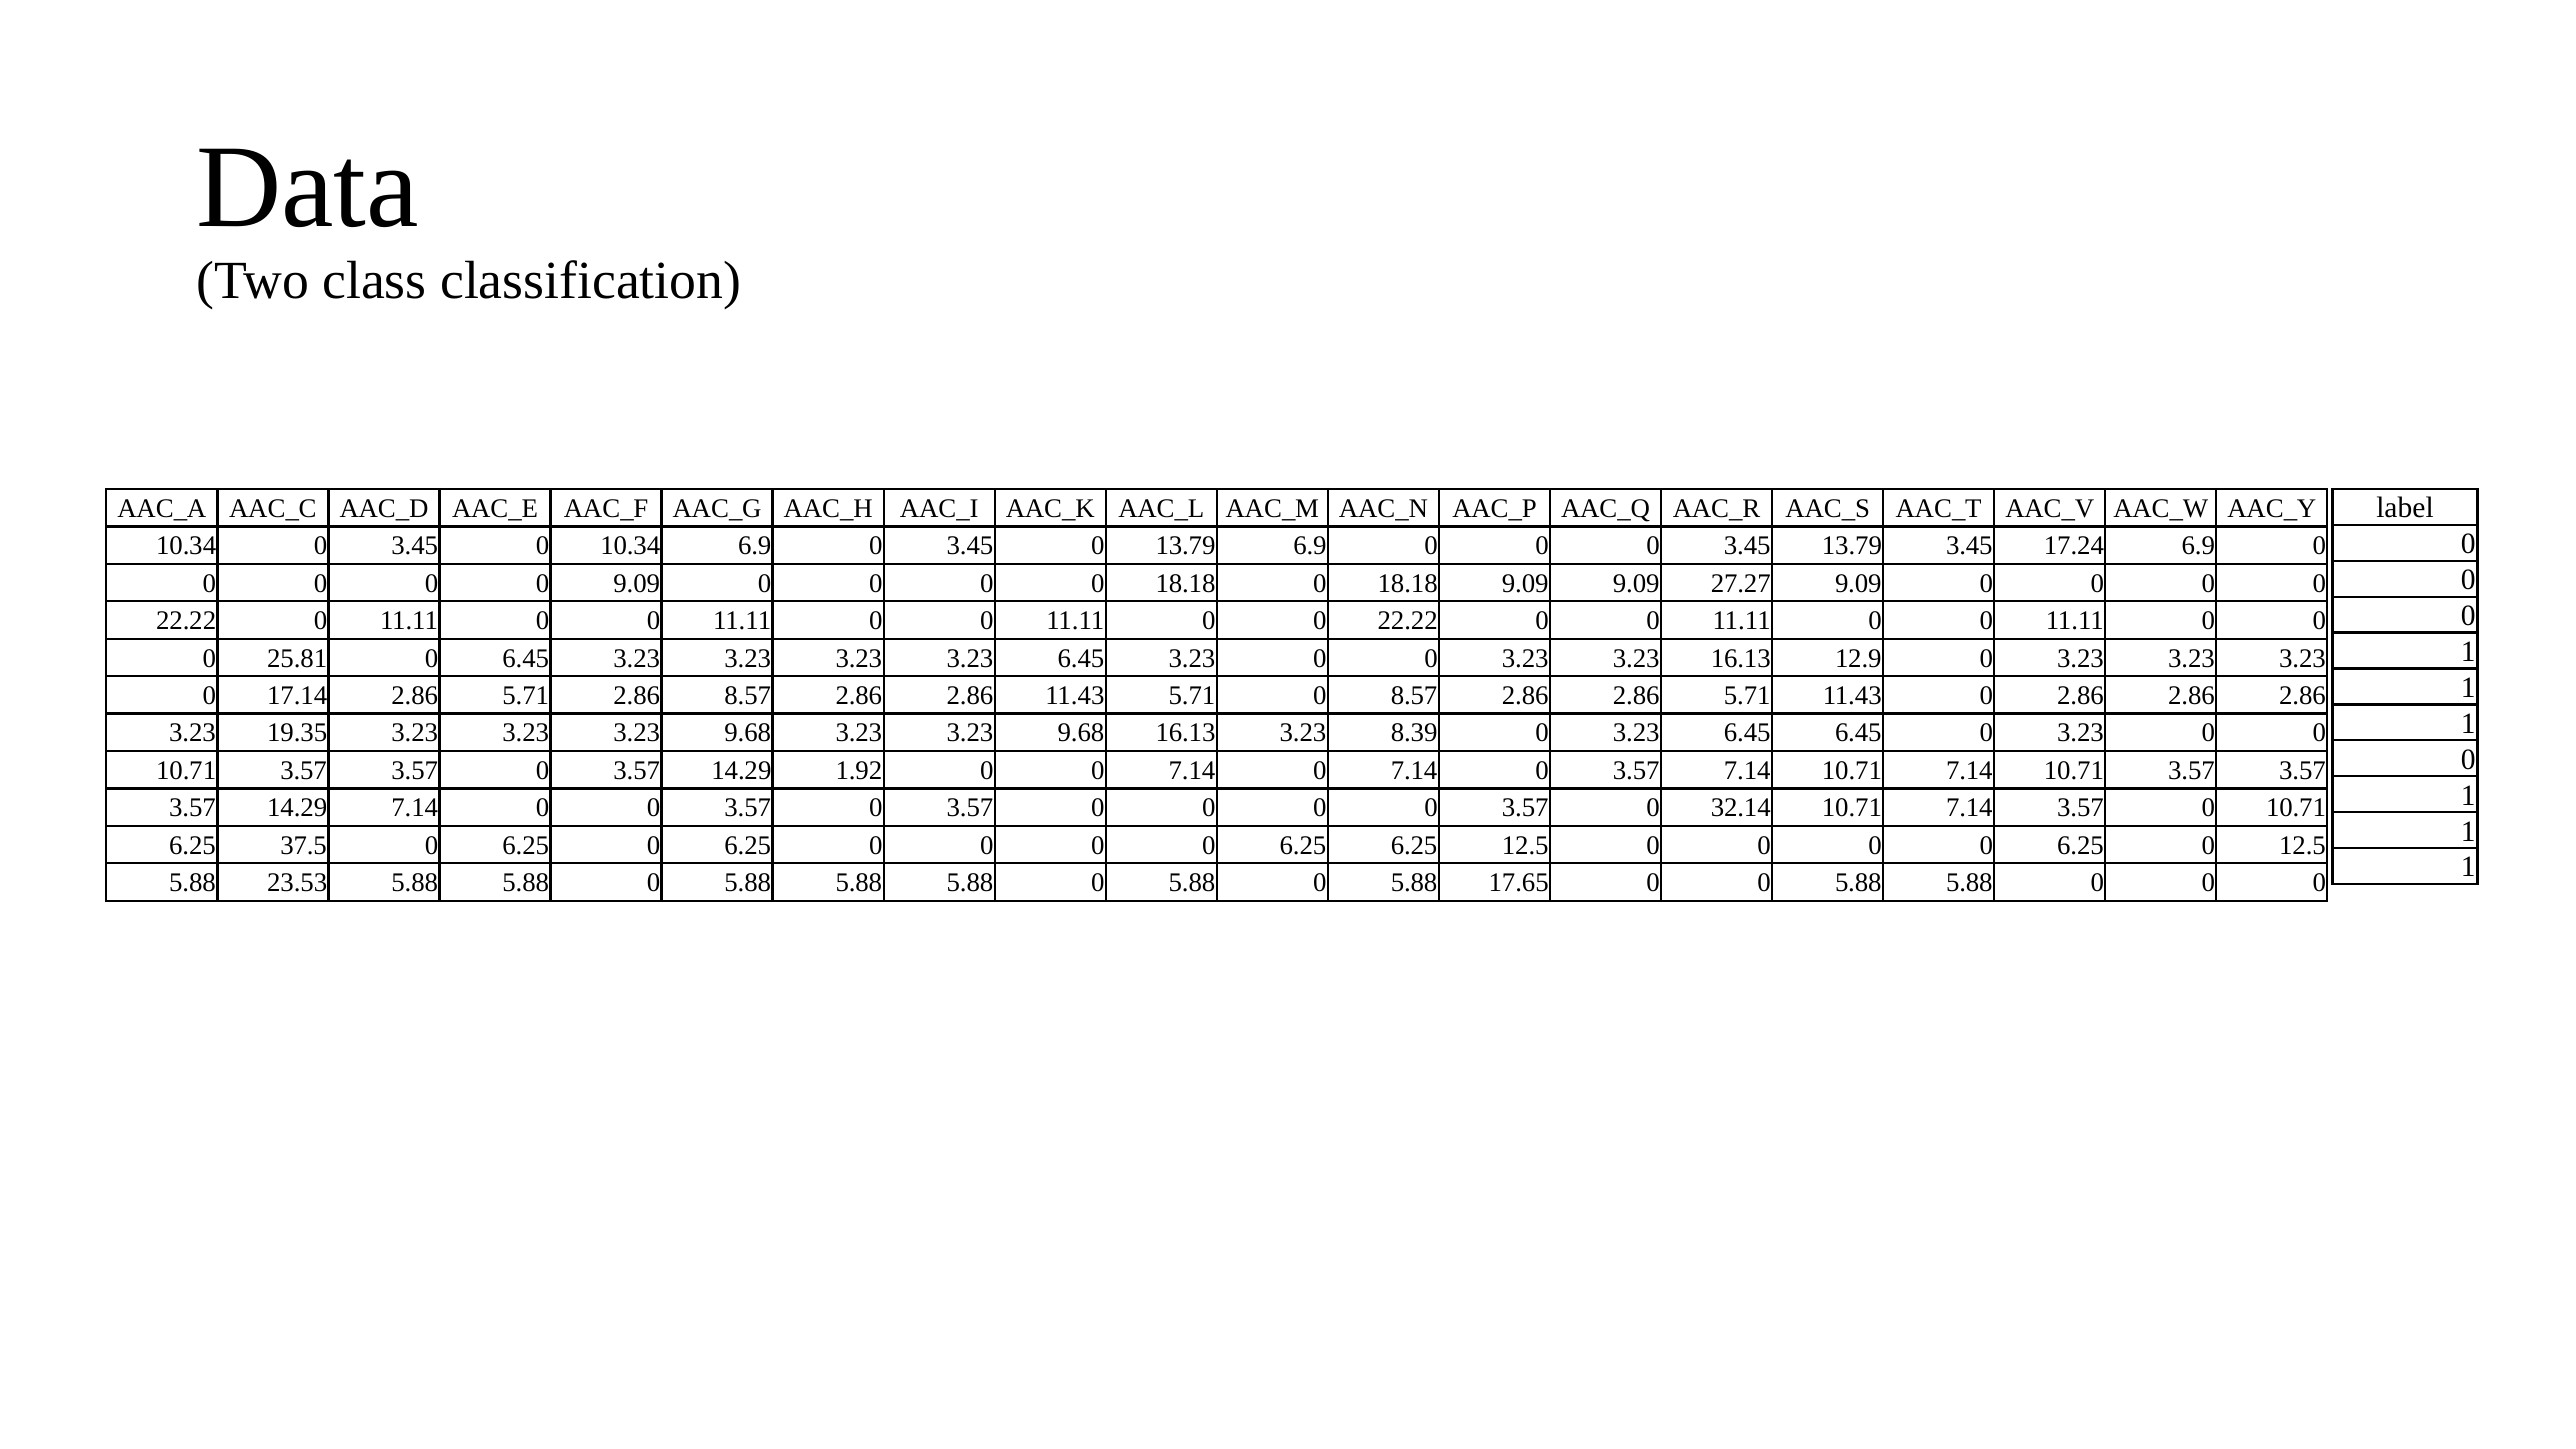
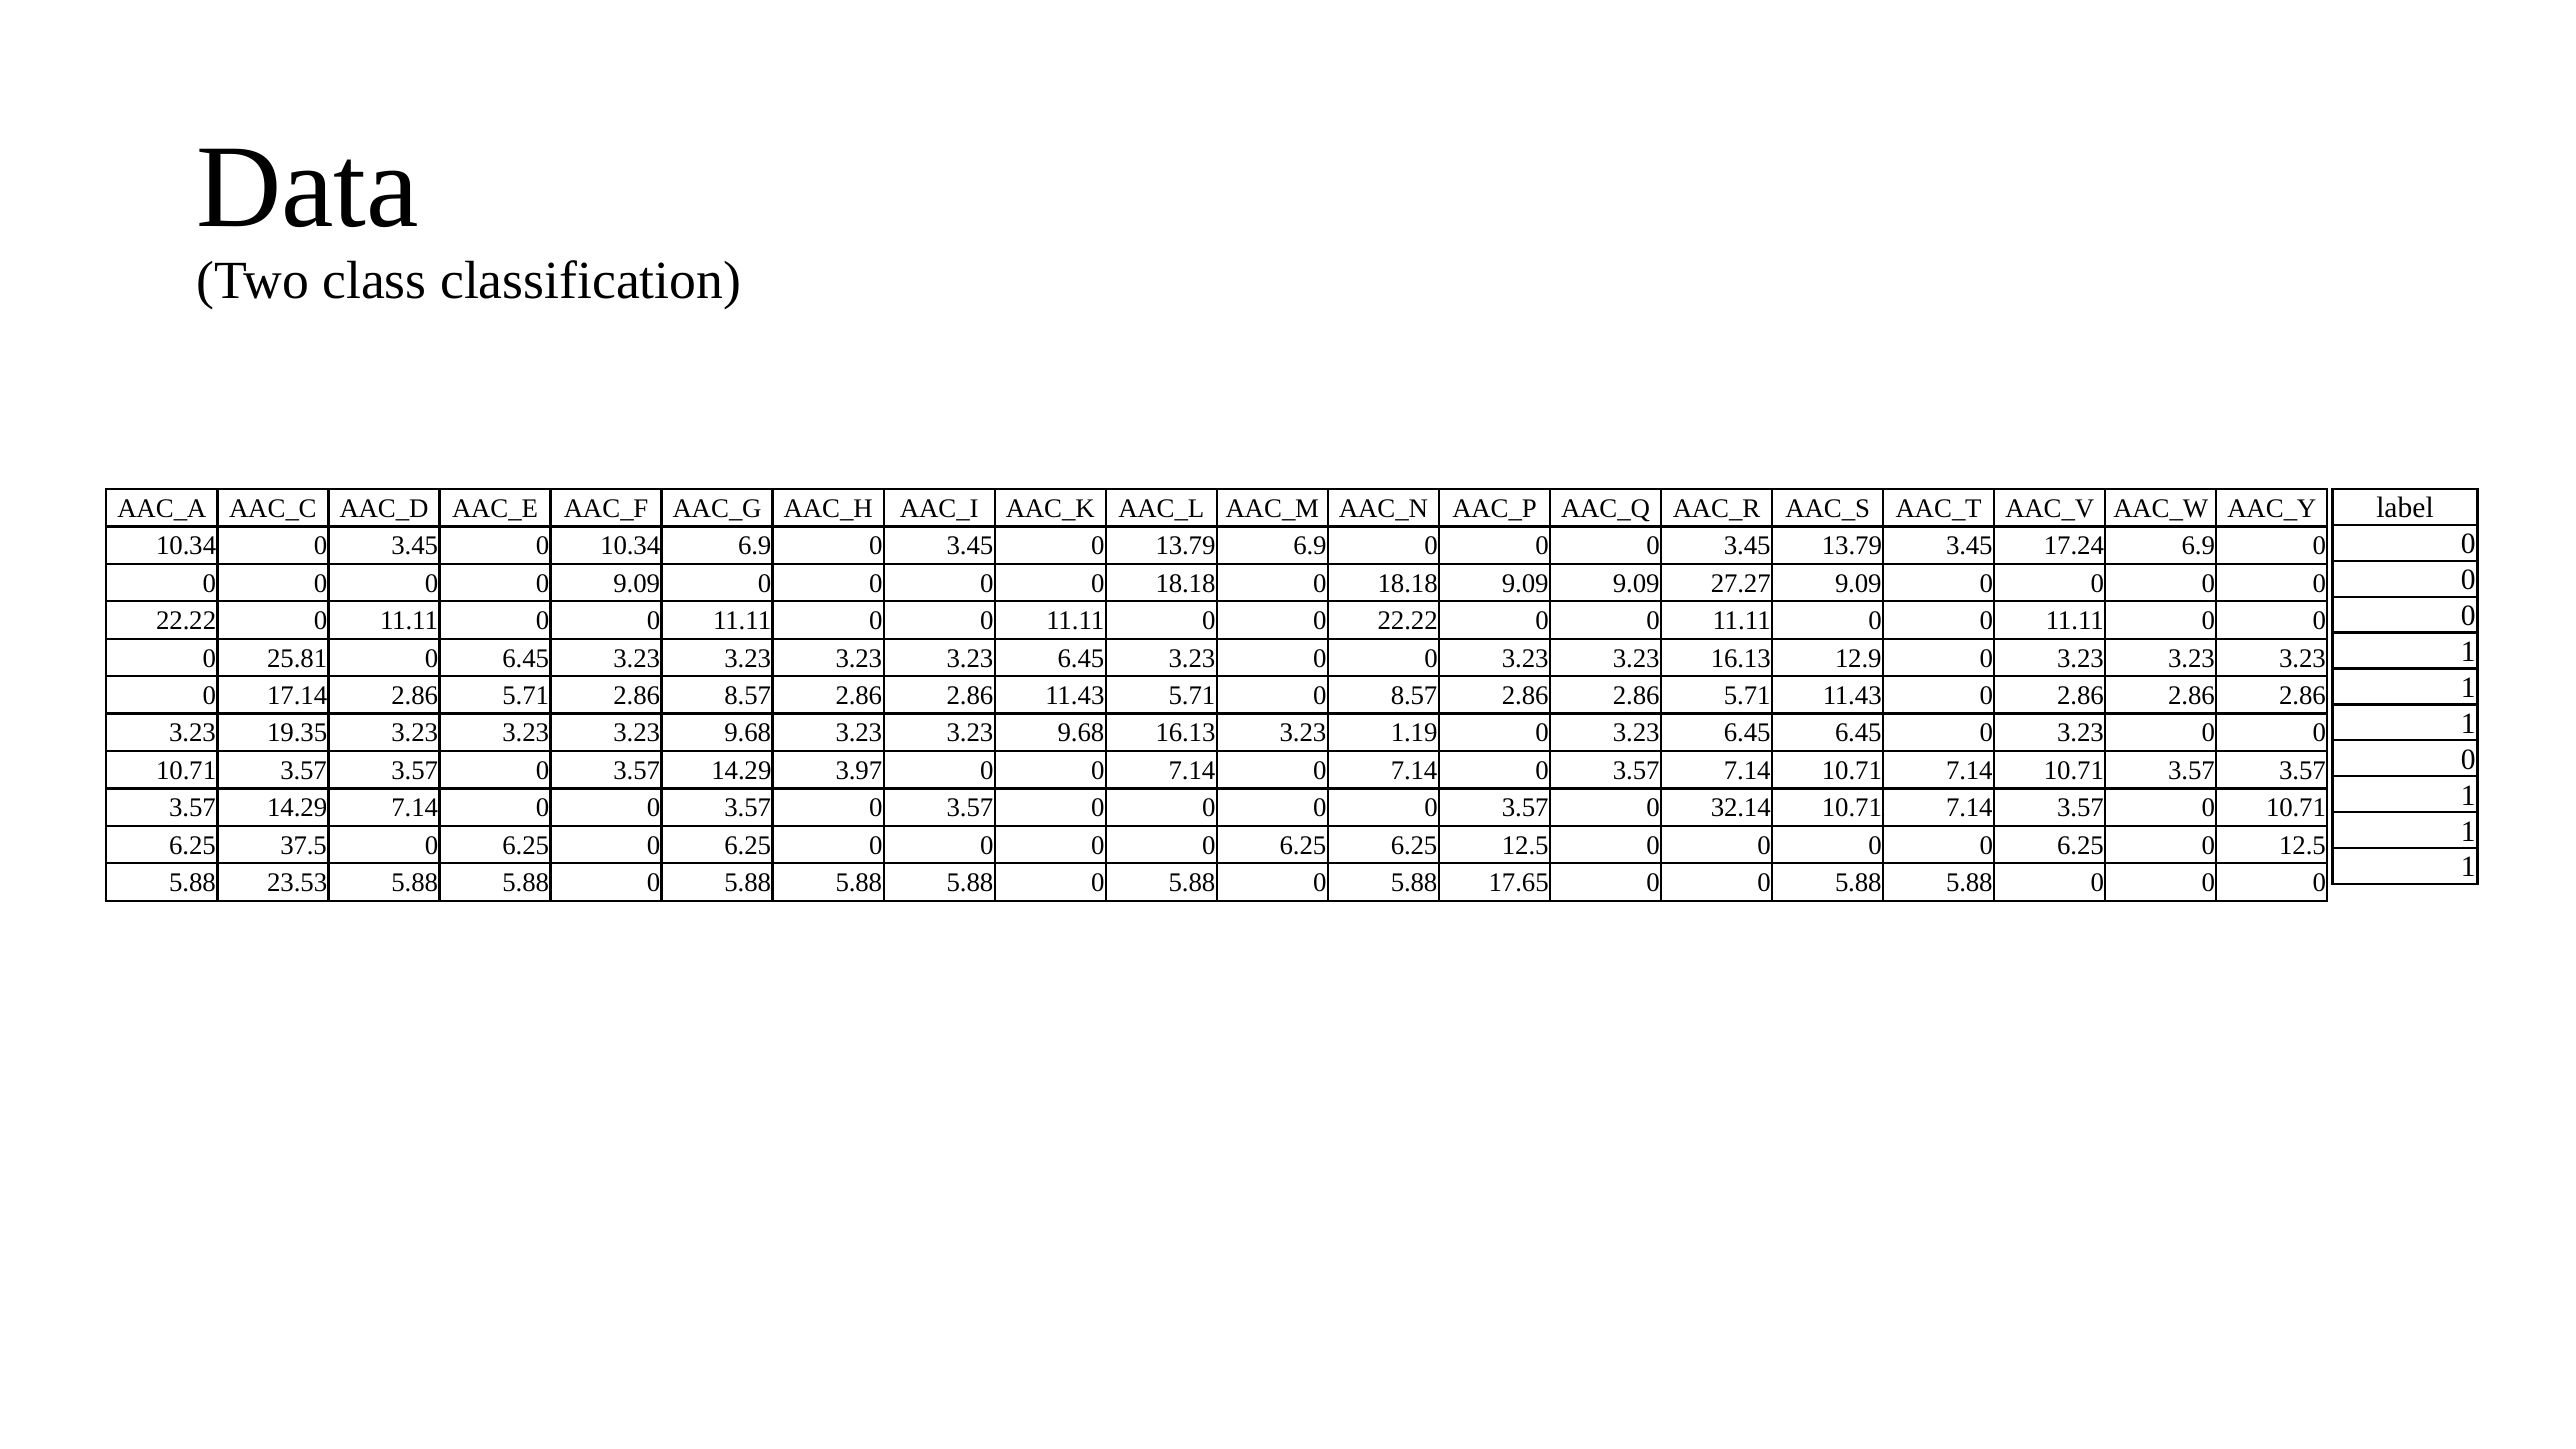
8.39: 8.39 -> 1.19 (1414, 733)
1.92: 1.92 -> 3.97 (859, 771)
